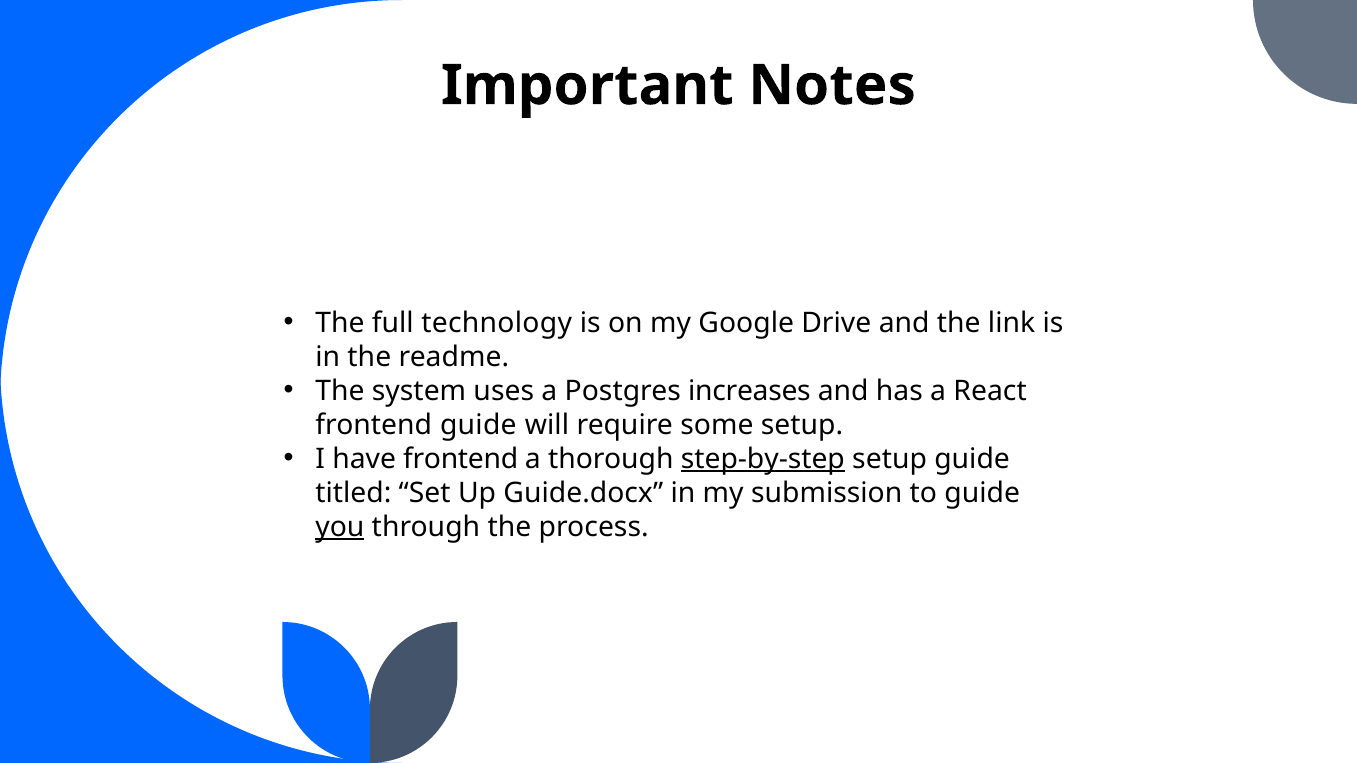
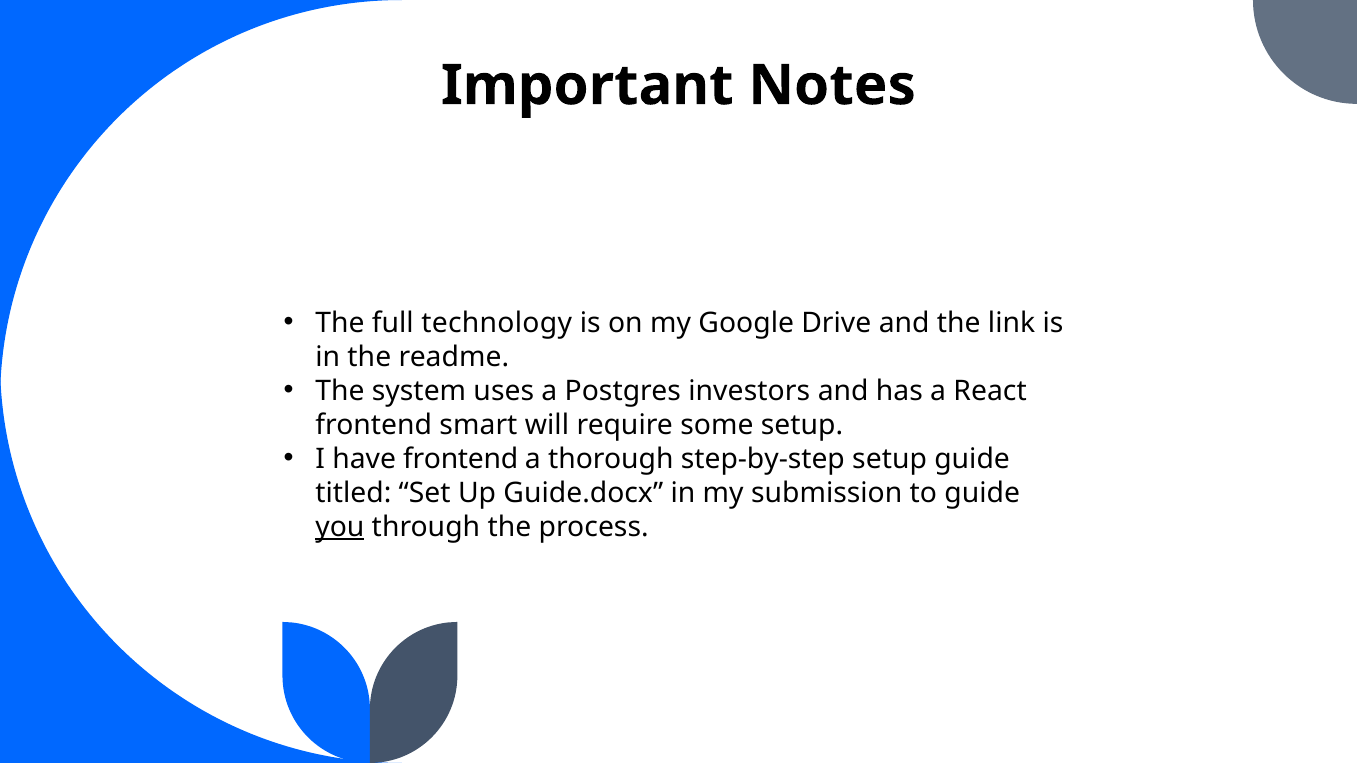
increases: increases -> investors (749, 391)
frontend guide: guide -> smart (478, 425)
step-by-step underline: present -> none (763, 459)
